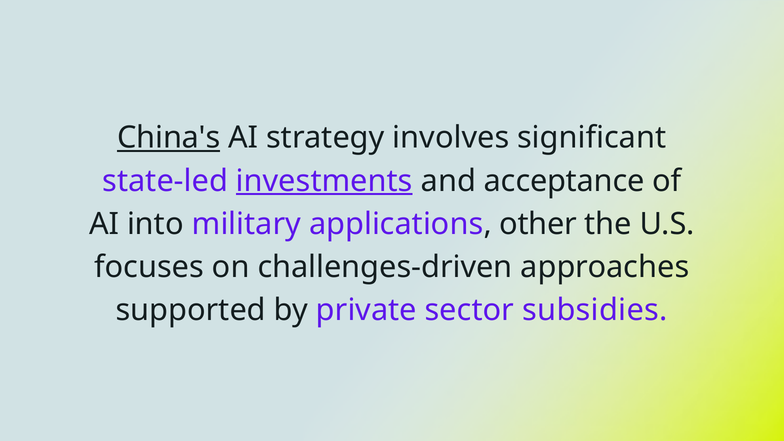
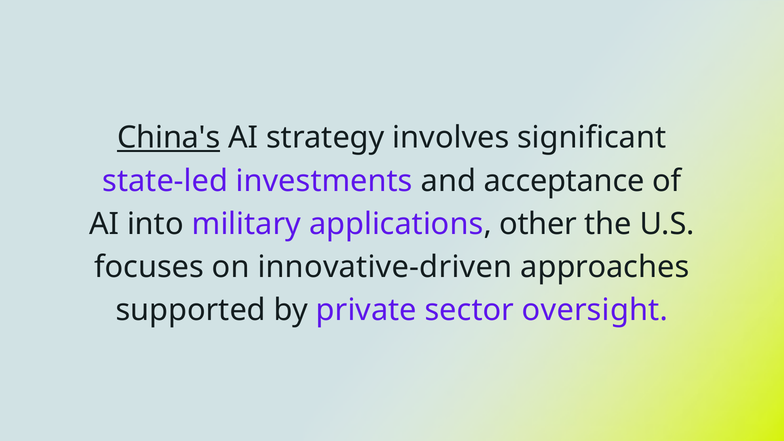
investments underline: present -> none (324, 181)
challenges-driven: challenges-driven -> innovative-driven (385, 267)
subsidies: subsidies -> oversight (595, 310)
